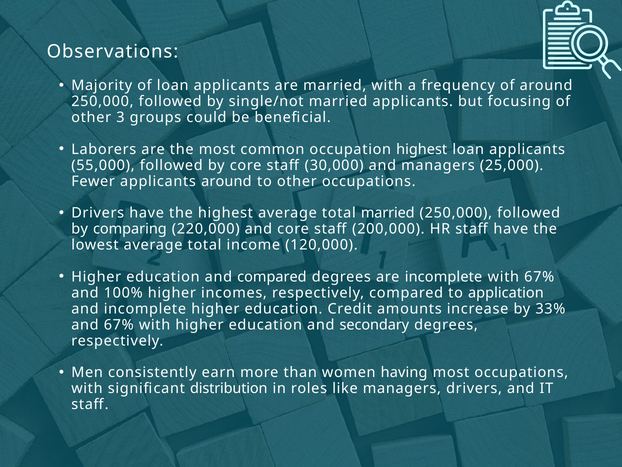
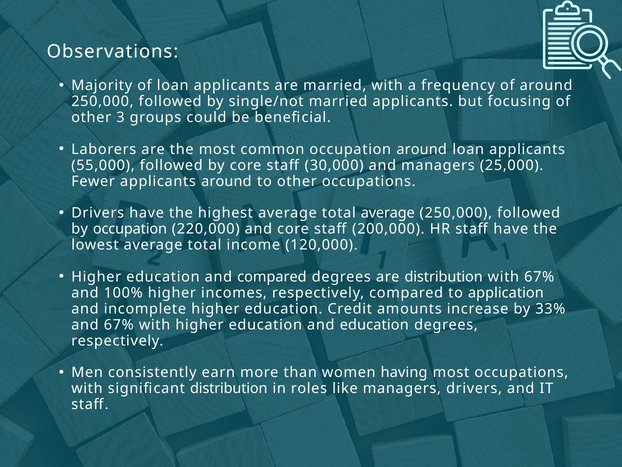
occupation highest: highest -> around (422, 149)
total married: married -> average (388, 213)
by comparing: comparing -> occupation (130, 229)
are incomplete: incomplete -> distribution (444, 277)
and secondary: secondary -> education (374, 324)
